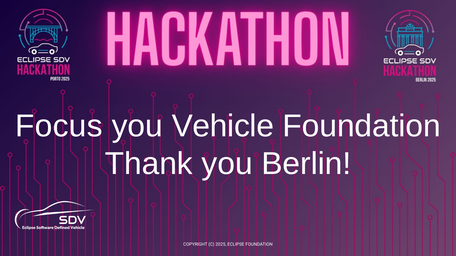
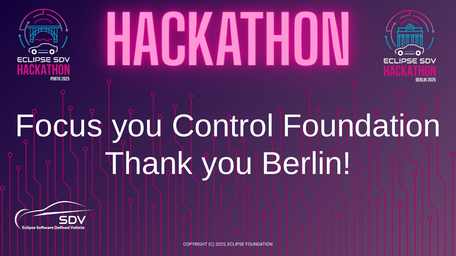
Vehicle: Vehicle -> Control (223, 126)
